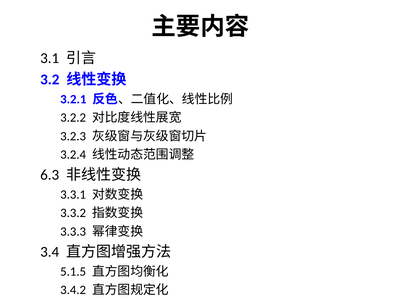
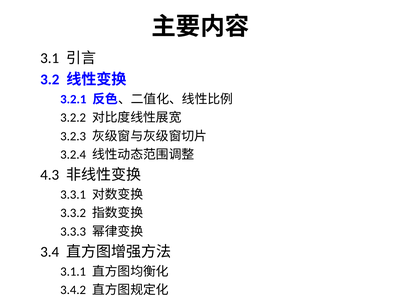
6.3: 6.3 -> 4.3 (50, 175)
5.1.5: 5.1.5 -> 3.1.1 (73, 272)
